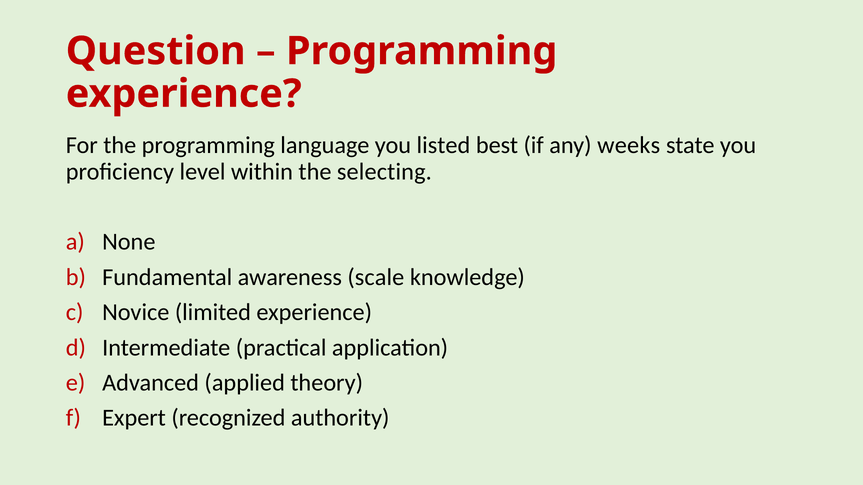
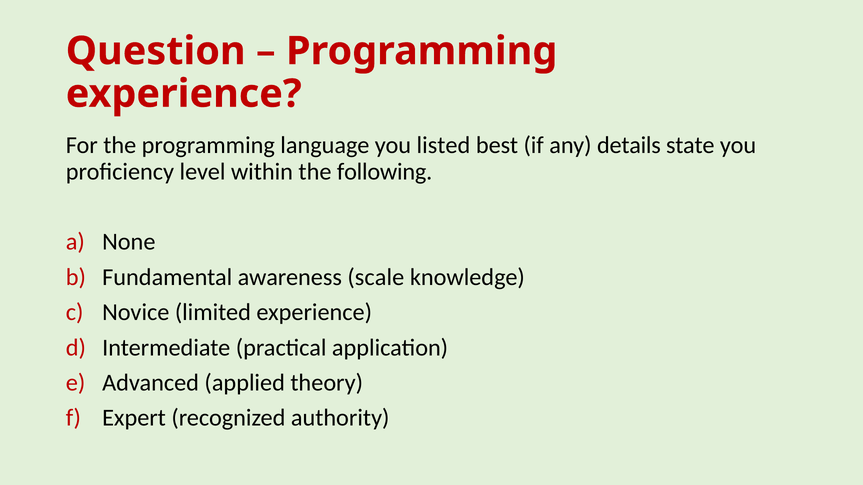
weeks: weeks -> details (629, 145)
selecting: selecting -> following (385, 172)
